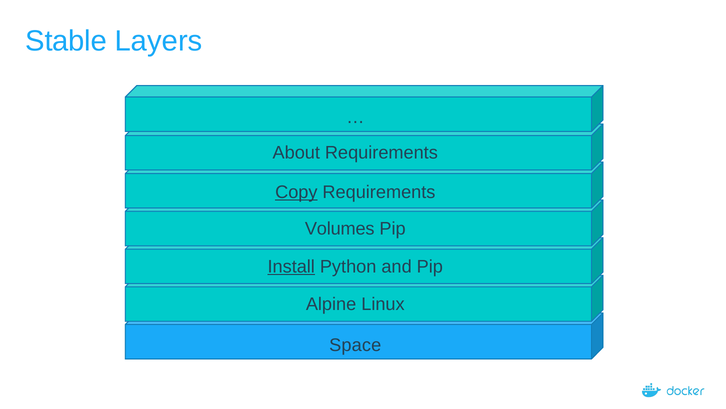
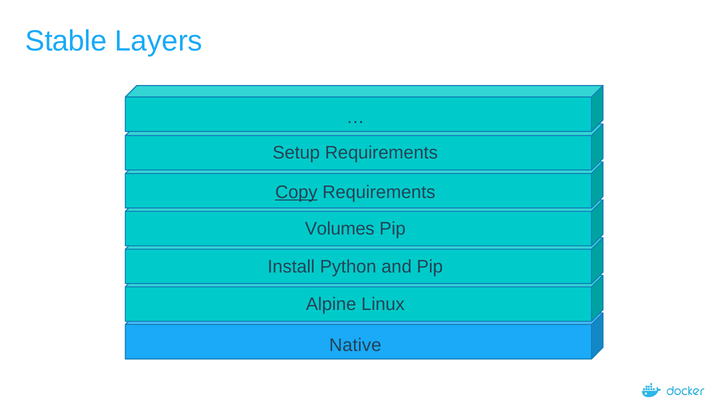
About: About -> Setup (296, 153)
Install underline: present -> none (291, 266)
Space: Space -> Native (355, 345)
